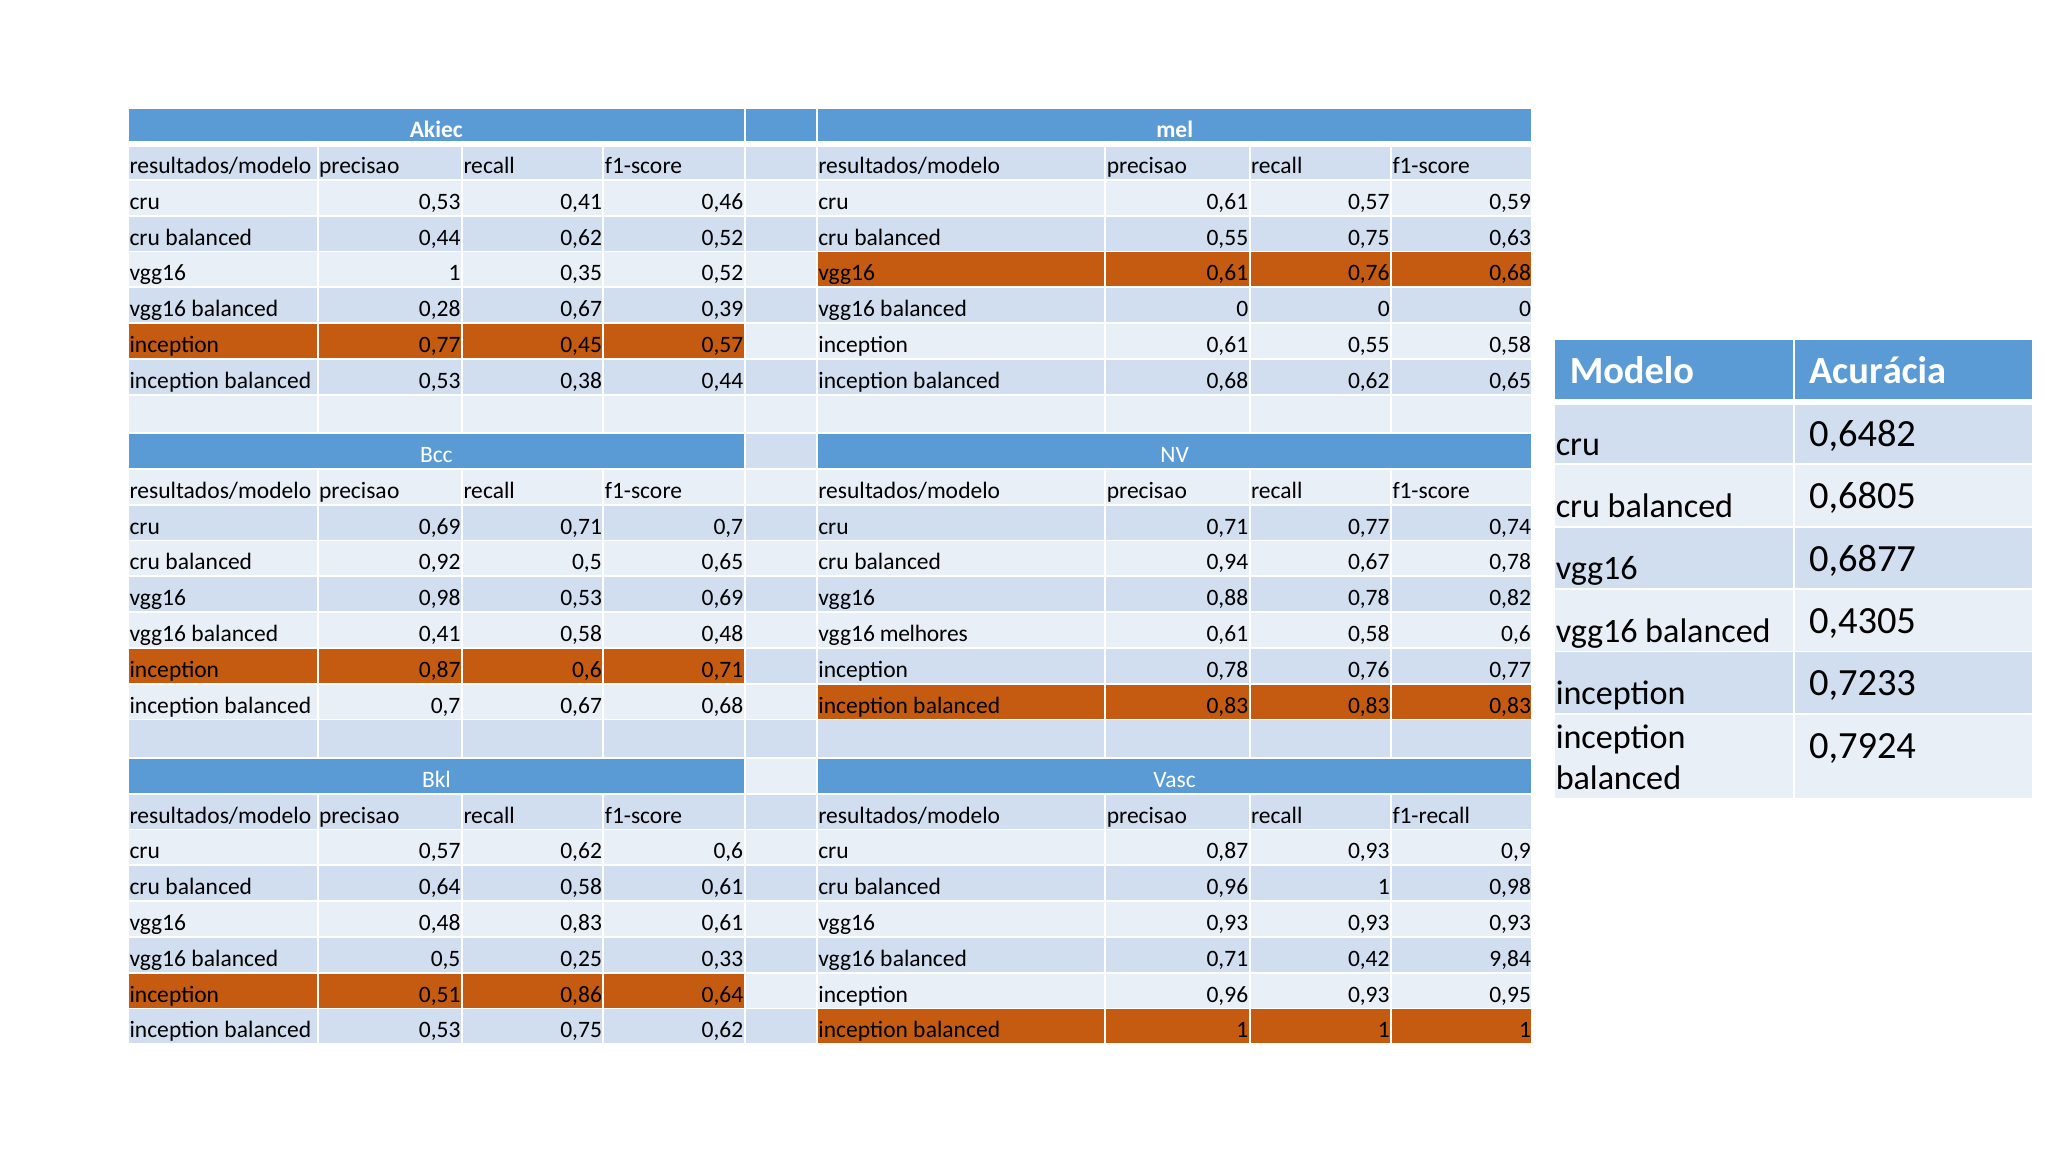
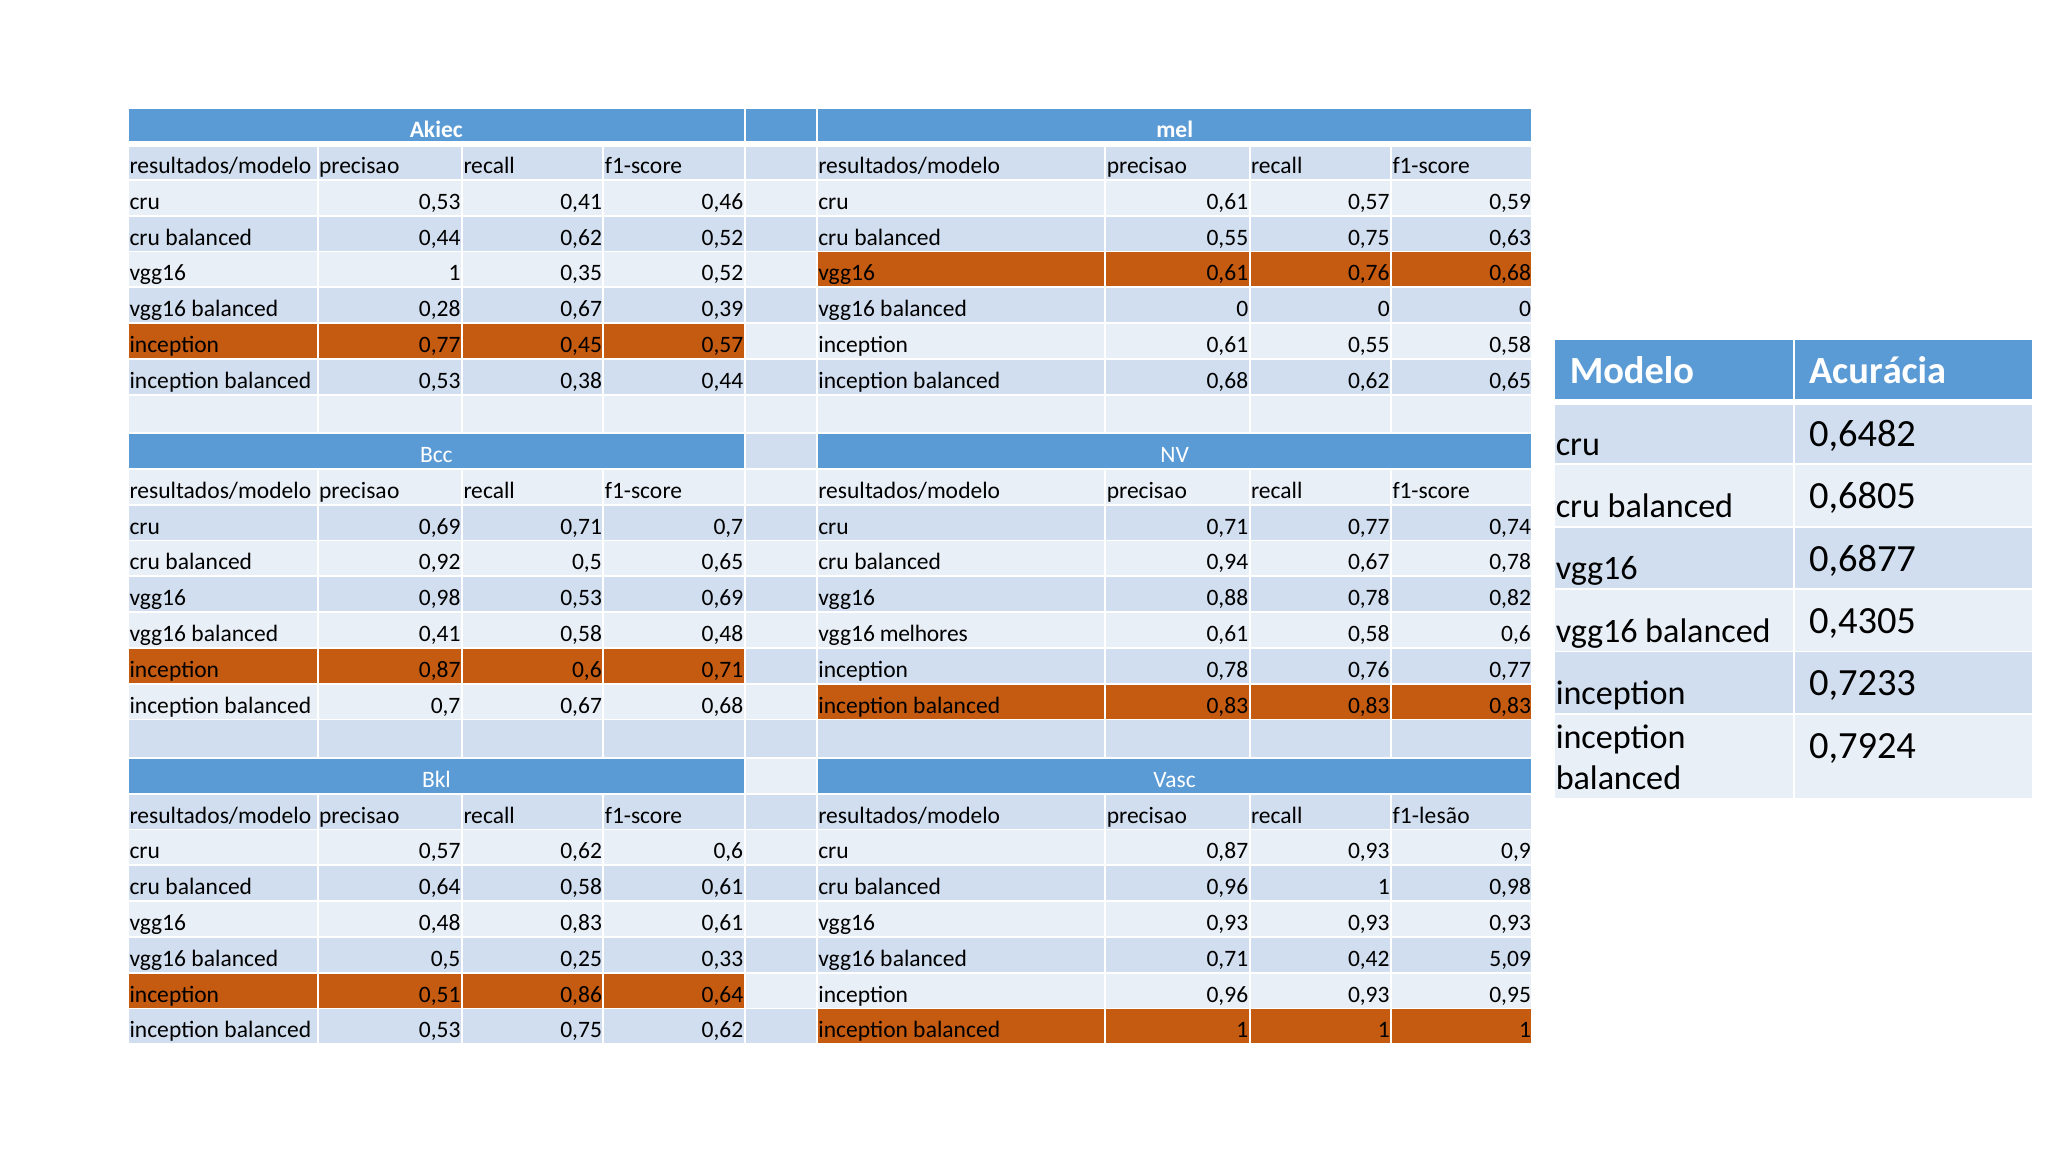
f1-recall: f1-recall -> f1-lesão (1431, 815)
9,84: 9,84 -> 5,09 (1510, 959)
